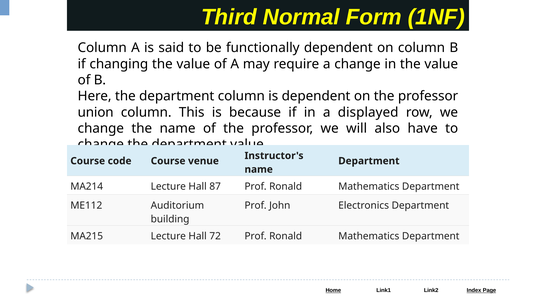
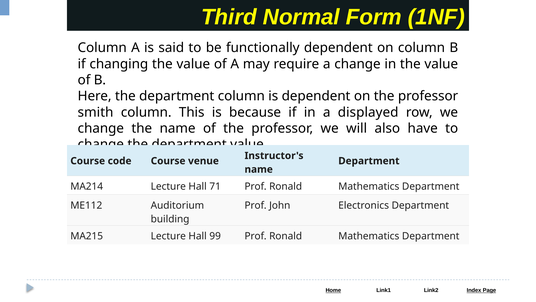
union: union -> smith (96, 112)
87: 87 -> 71 (215, 186)
72: 72 -> 99 (215, 236)
